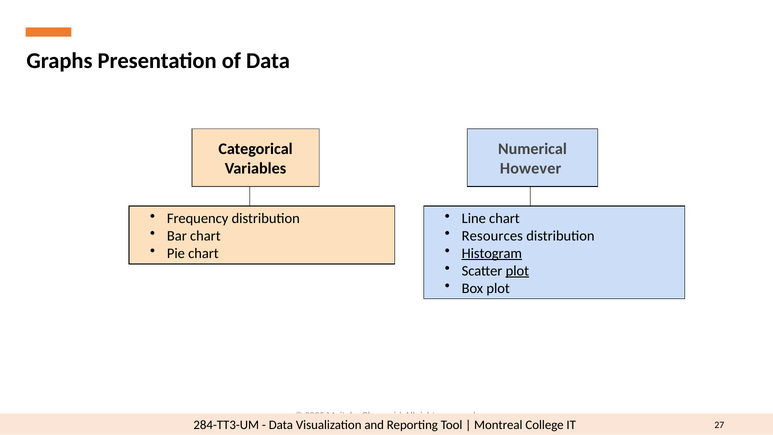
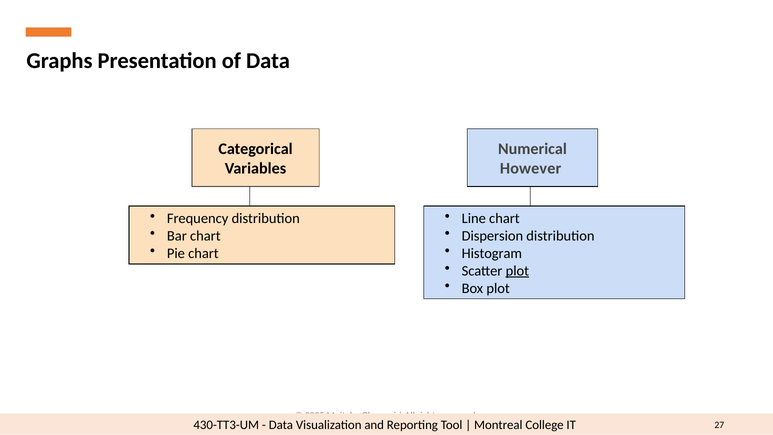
Resources: Resources -> Dispersion (492, 236)
Histogram underline: present -> none (492, 253)
284-TT3-UM: 284-TT3-UM -> 430-TT3-UM (226, 425)
